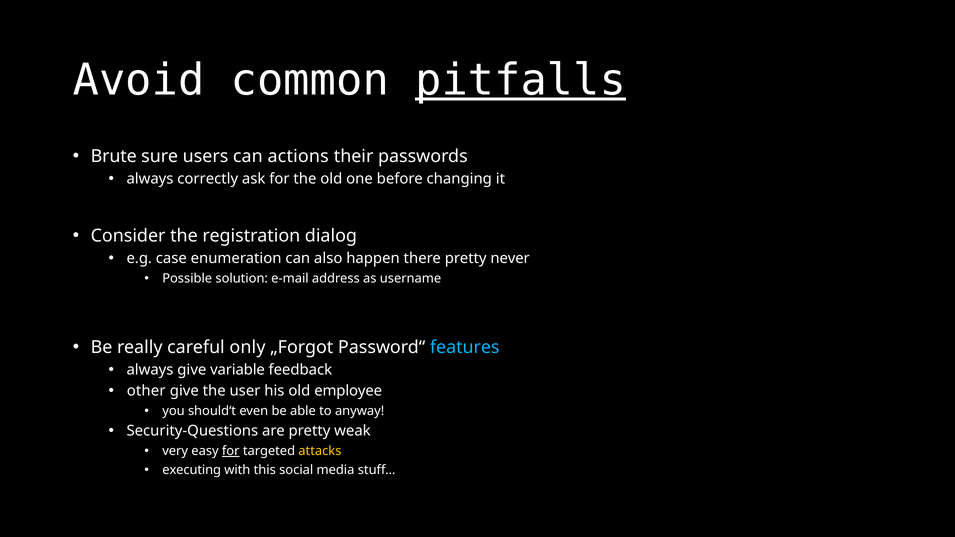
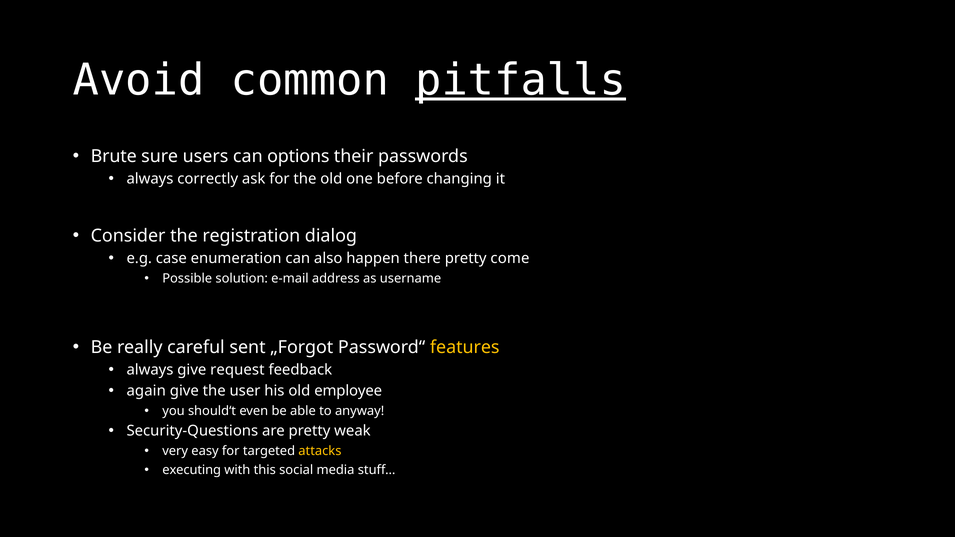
actions: actions -> options (298, 156)
never: never -> come (510, 259)
only: only -> sent (248, 347)
features colour: light blue -> yellow (465, 347)
variable: variable -> request (237, 370)
other: other -> again (146, 391)
for underline: present -> none (231, 451)
